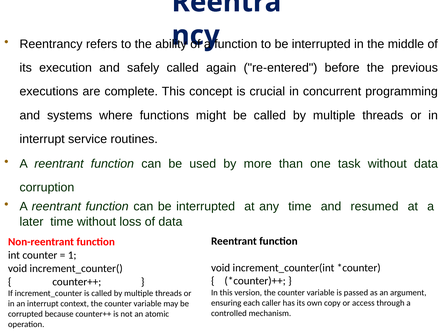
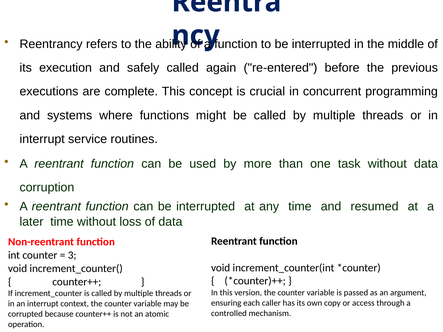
1: 1 -> 3 (72, 255)
